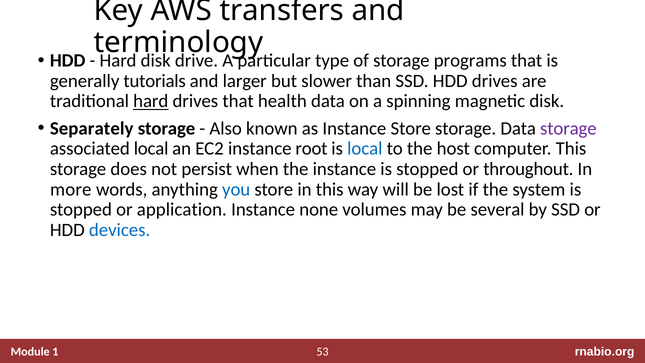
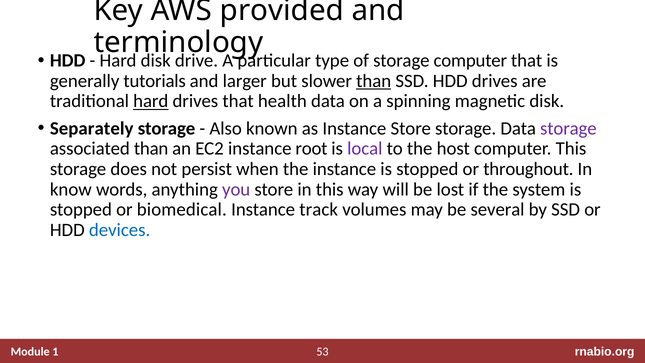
transfers: transfers -> provided (282, 11)
storage programs: programs -> computer (470, 61)
than underline: none -> present (374, 81)
associated local: local -> than (151, 149)
local colour: blue -> purple (365, 149)
more: more -> know (71, 189)
you colour: blue -> purple (236, 189)
application: application -> biomedical (182, 210)
none: none -> track (319, 210)
